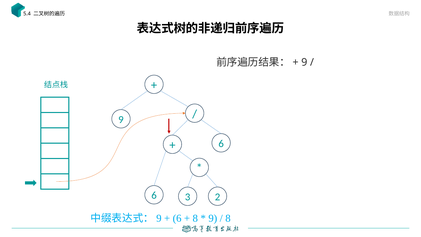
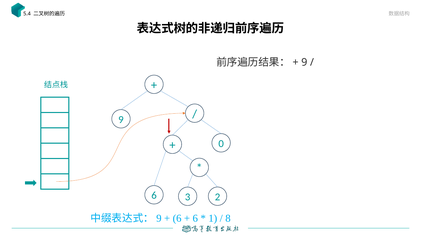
6: 6 -> 0 (221, 143)
8: 8 -> 6 (195, 218)
9: 9 -> 1 (213, 218)
